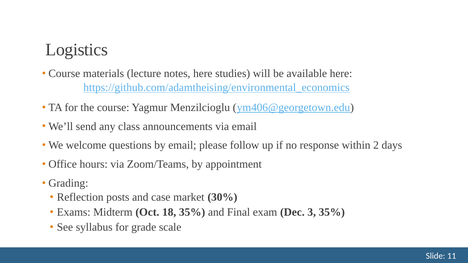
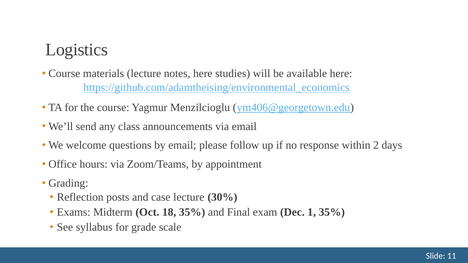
case market: market -> lecture (189, 197)
3: 3 -> 1 (312, 212)
